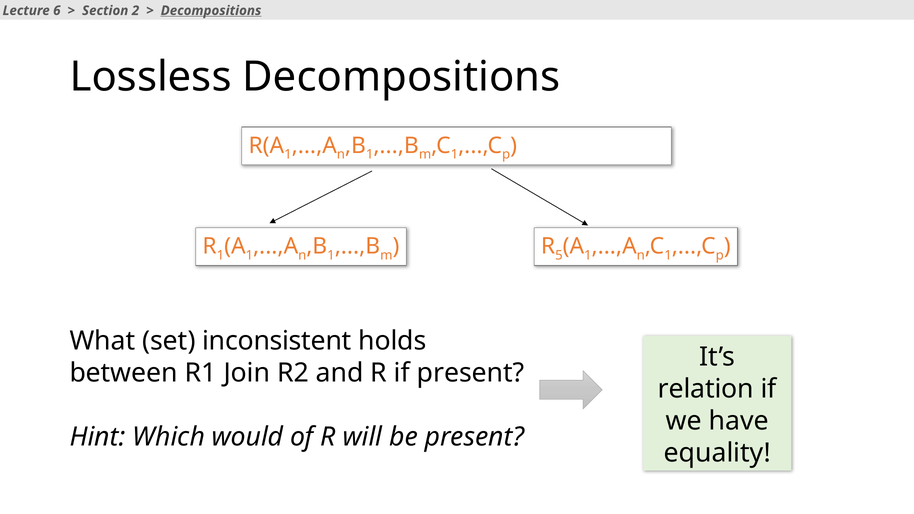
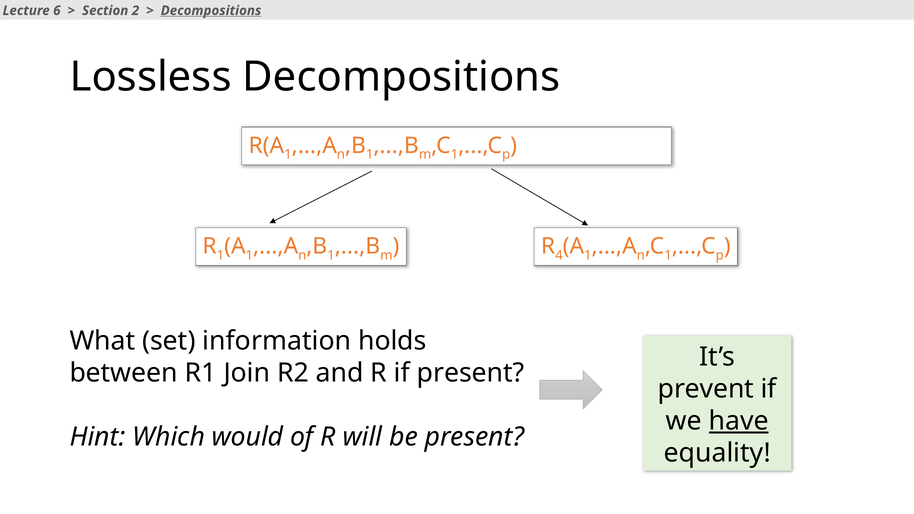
5: 5 -> 4 (559, 255)
inconsistent: inconsistent -> information (277, 341)
relation: relation -> prevent (706, 389)
have underline: none -> present (739, 421)
